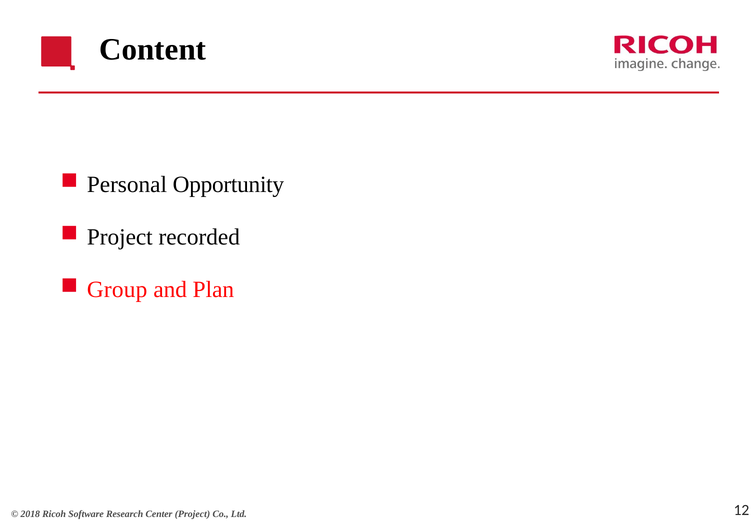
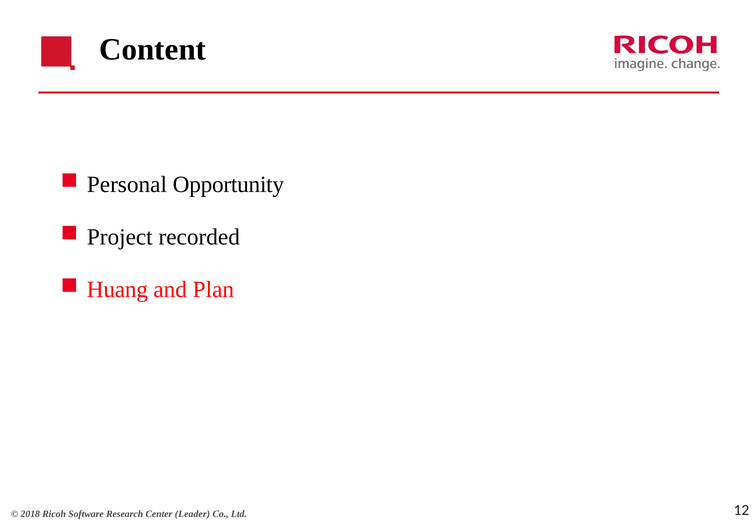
Group: Group -> Huang (117, 290)
Center Project: Project -> Leader (192, 515)
